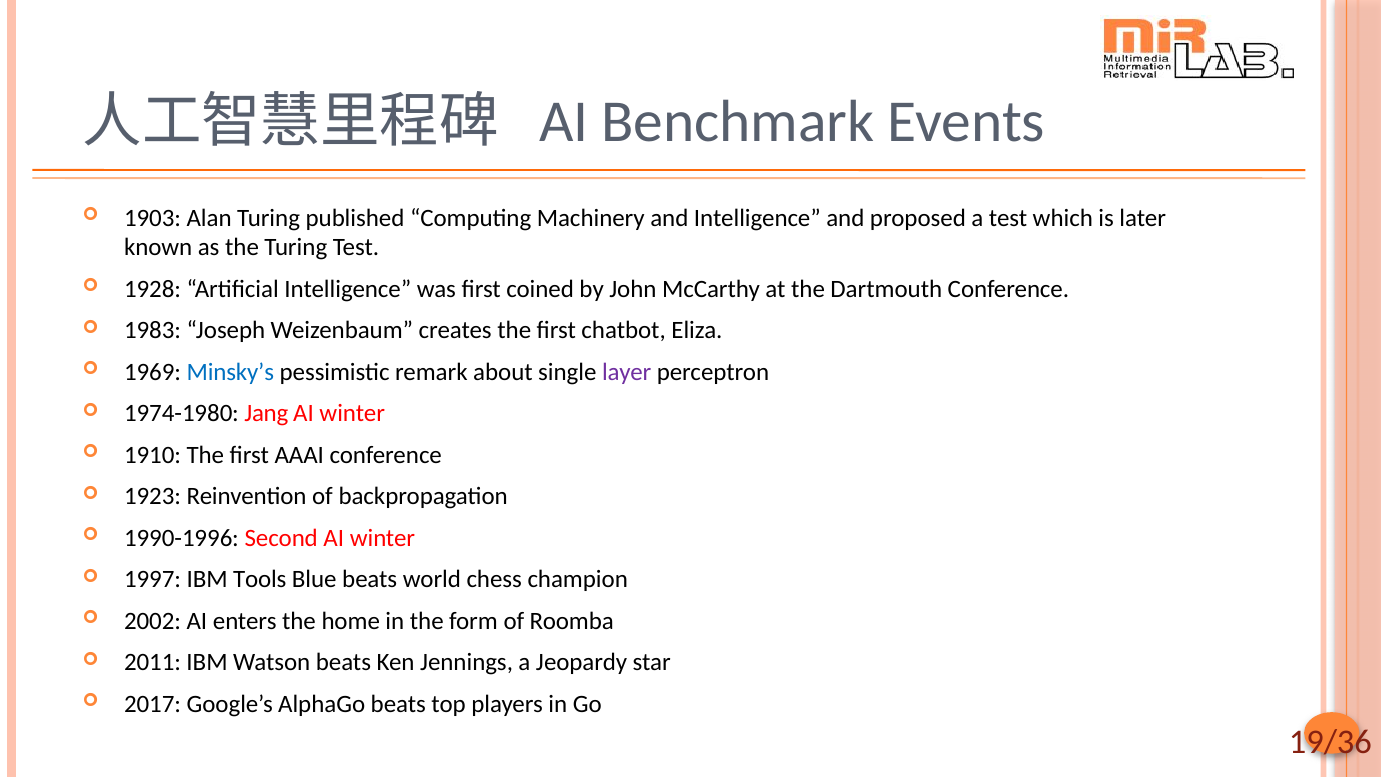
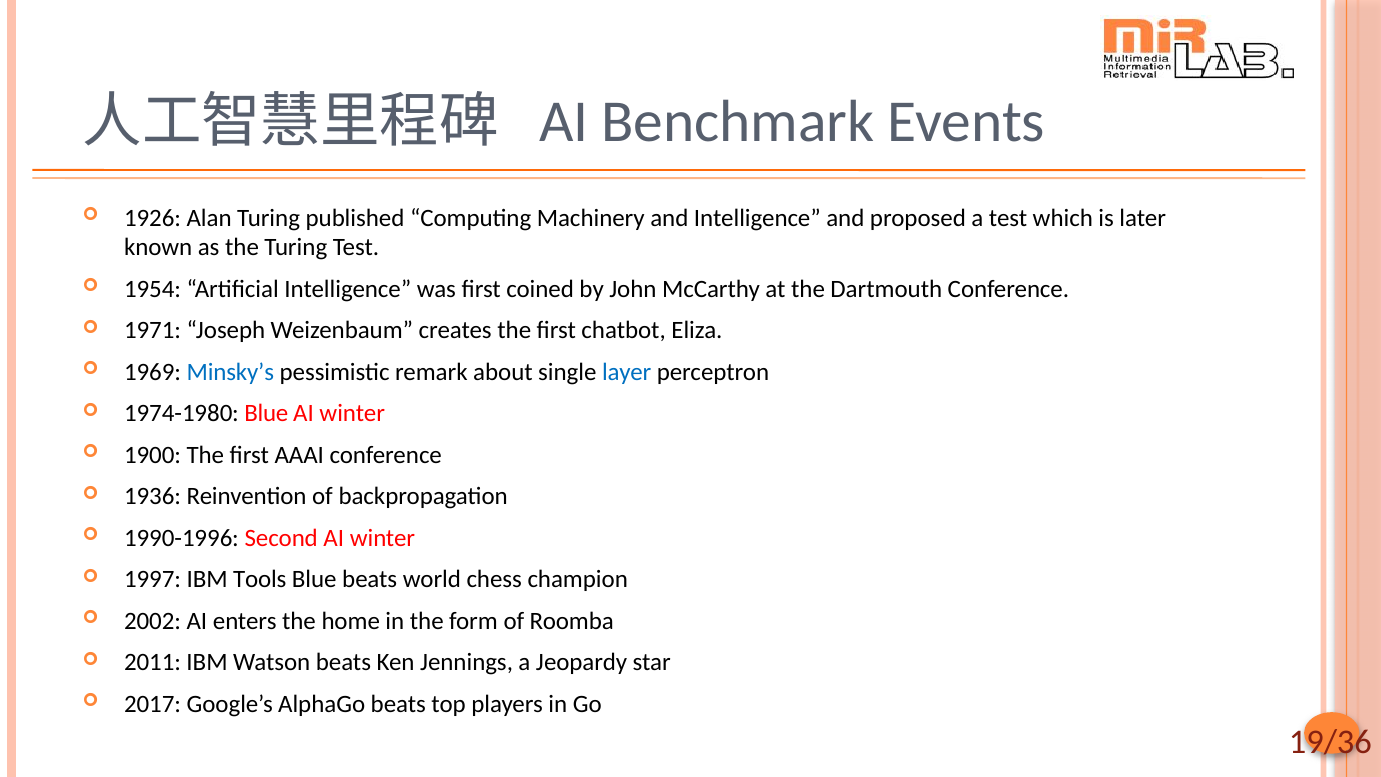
1903: 1903 -> 1926 (153, 218)
1928: 1928 -> 1954 (153, 289)
1983: 1983 -> 1971 (153, 331)
layer colour: purple -> blue (627, 372)
1974-1980 Jang: Jang -> Blue (266, 414)
1910: 1910 -> 1900 (153, 455)
1923: 1923 -> 1936 (153, 497)
